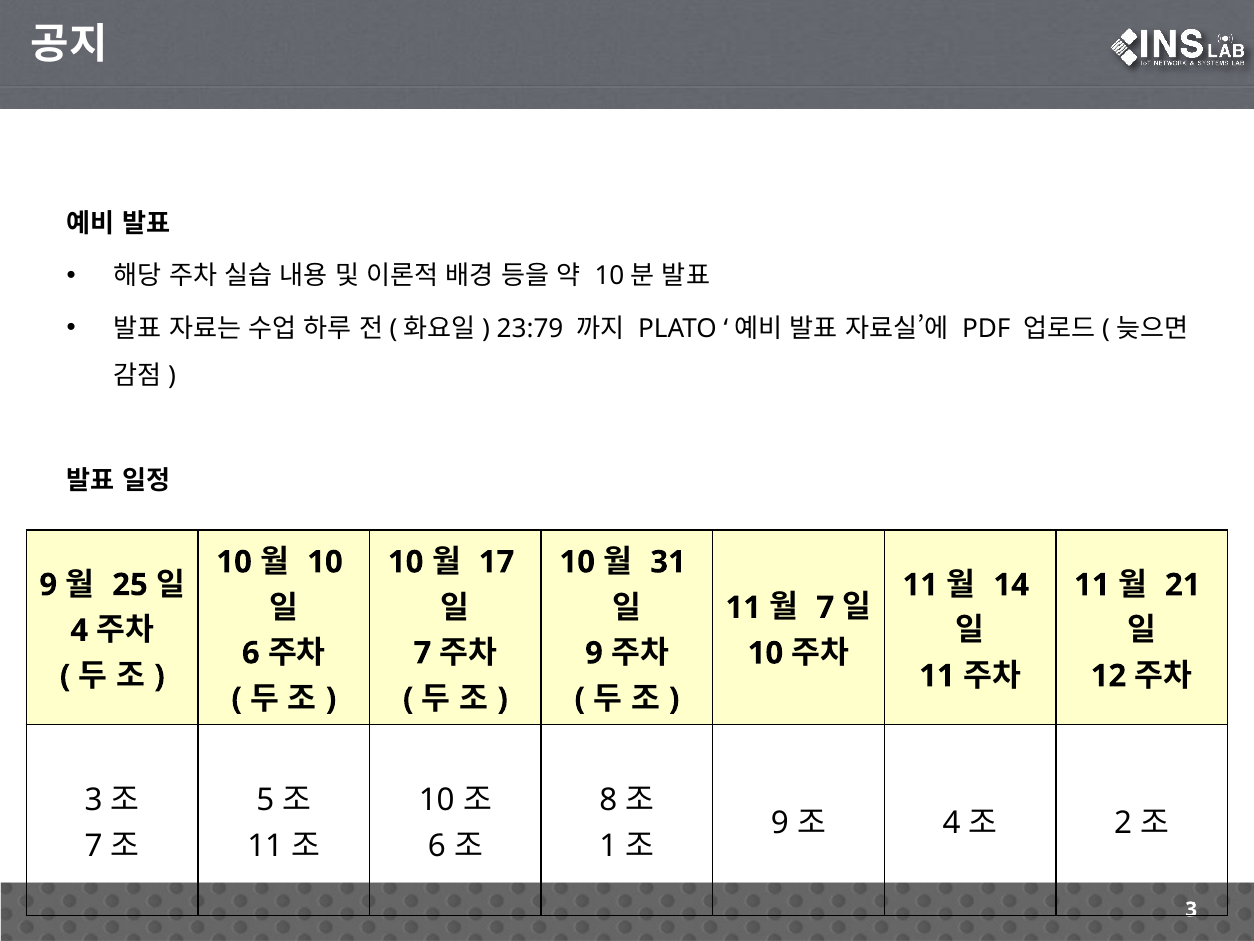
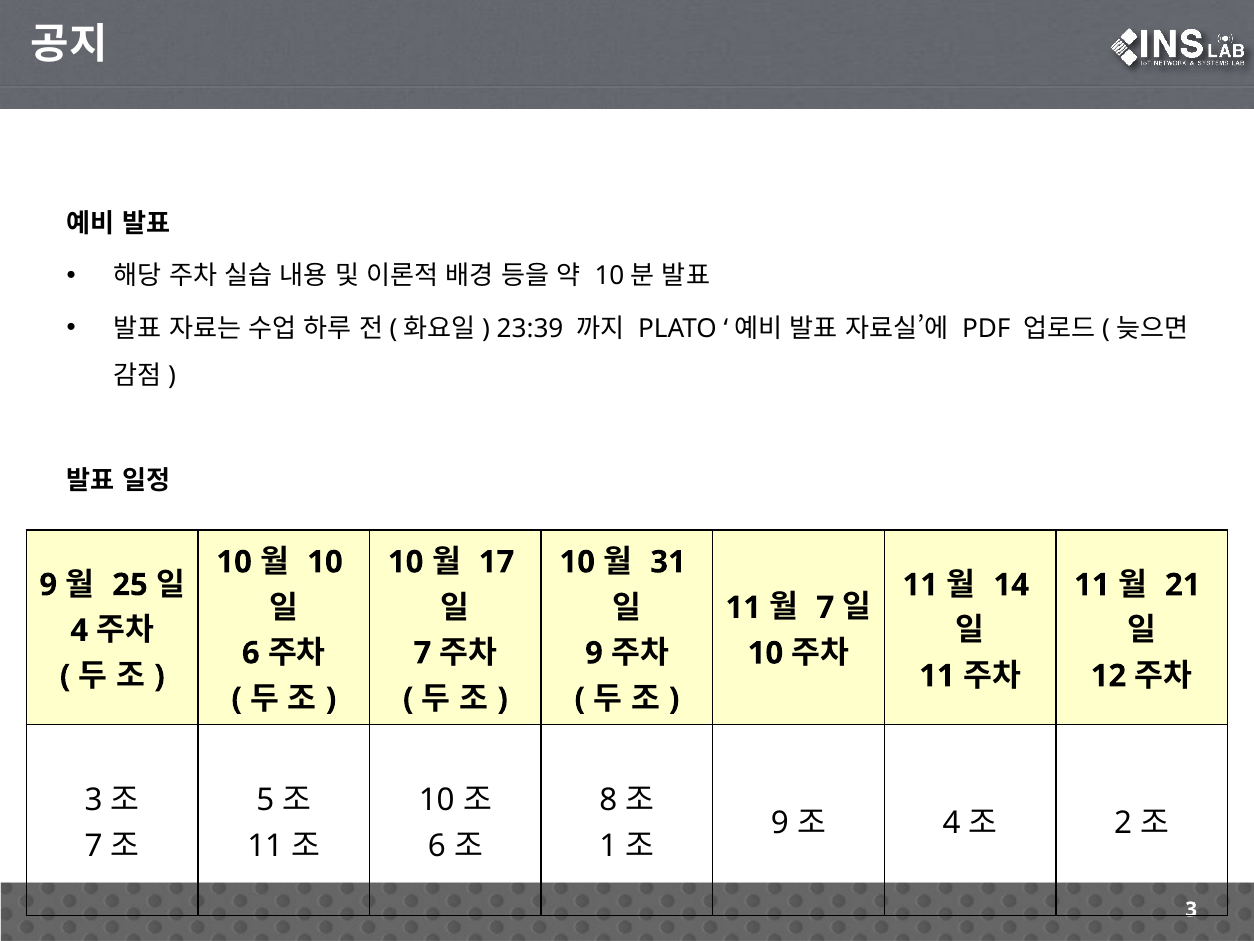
23:79: 23:79 -> 23:39 (530, 328)
